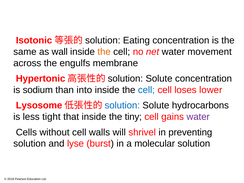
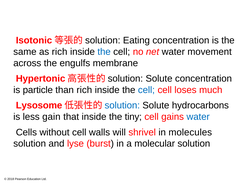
as wall: wall -> rich (60, 52)
the colour: orange -> blue (104, 52)
sodium: sodium -> particle (38, 90)
than into: into -> rich (84, 90)
lower: lower -> much (211, 90)
tight: tight -> gain (51, 117)
water colour: purple -> blue (198, 117)
preventing: preventing -> molecules (190, 132)
